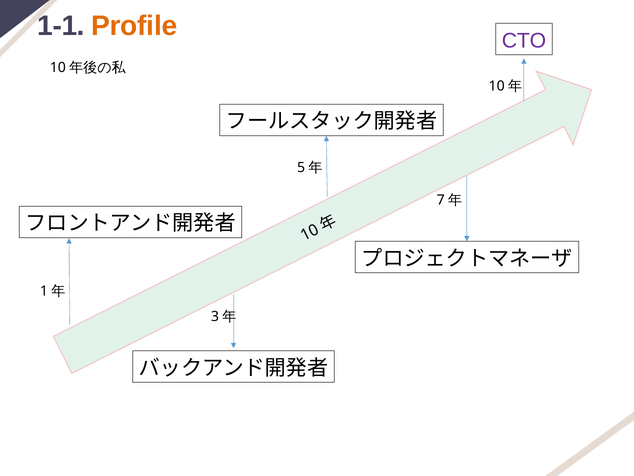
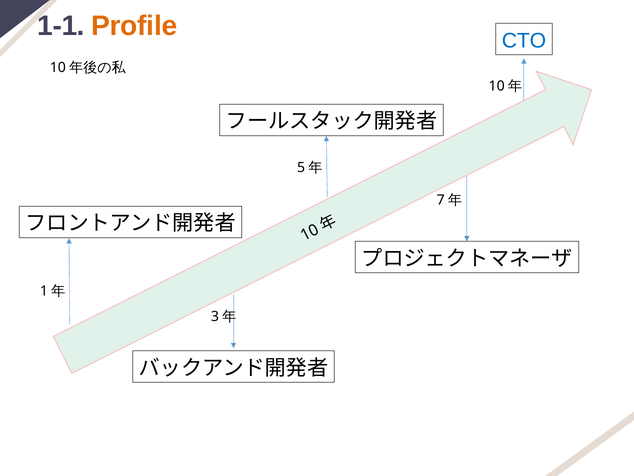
CTO colour: purple -> blue (524, 40)
